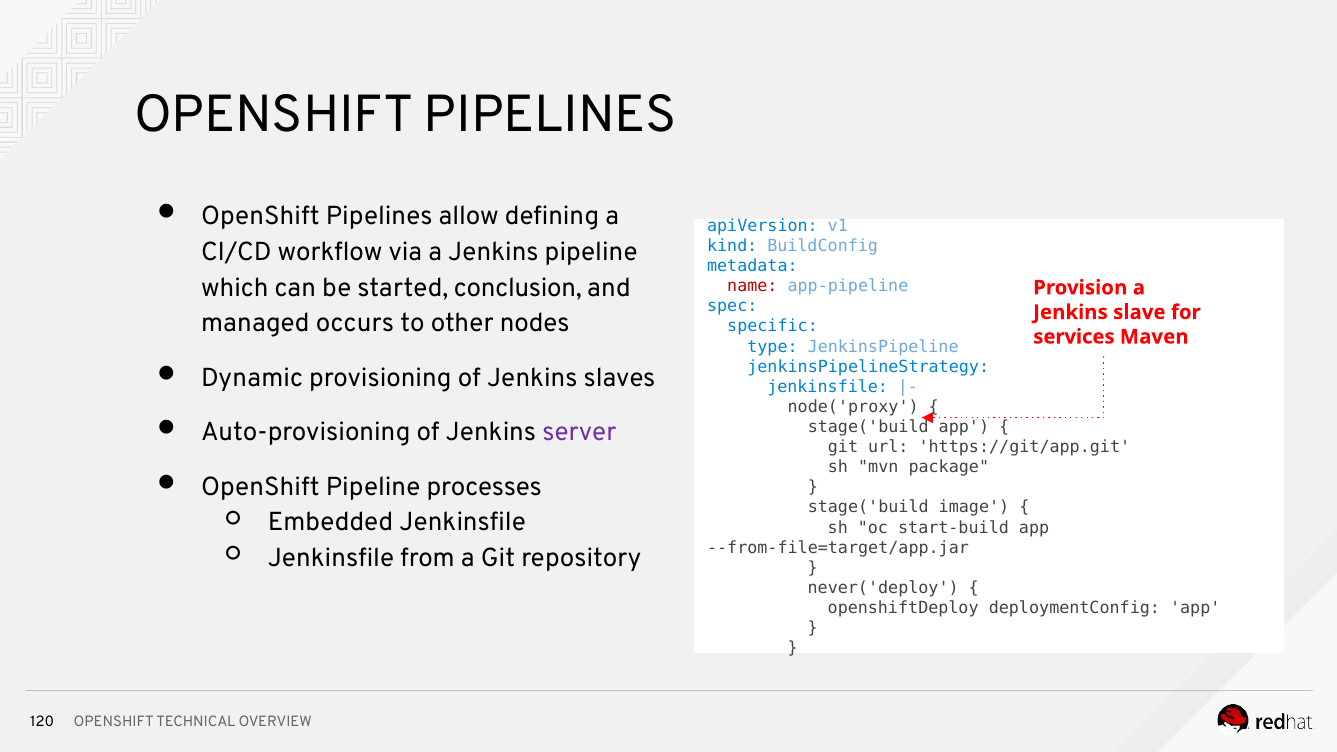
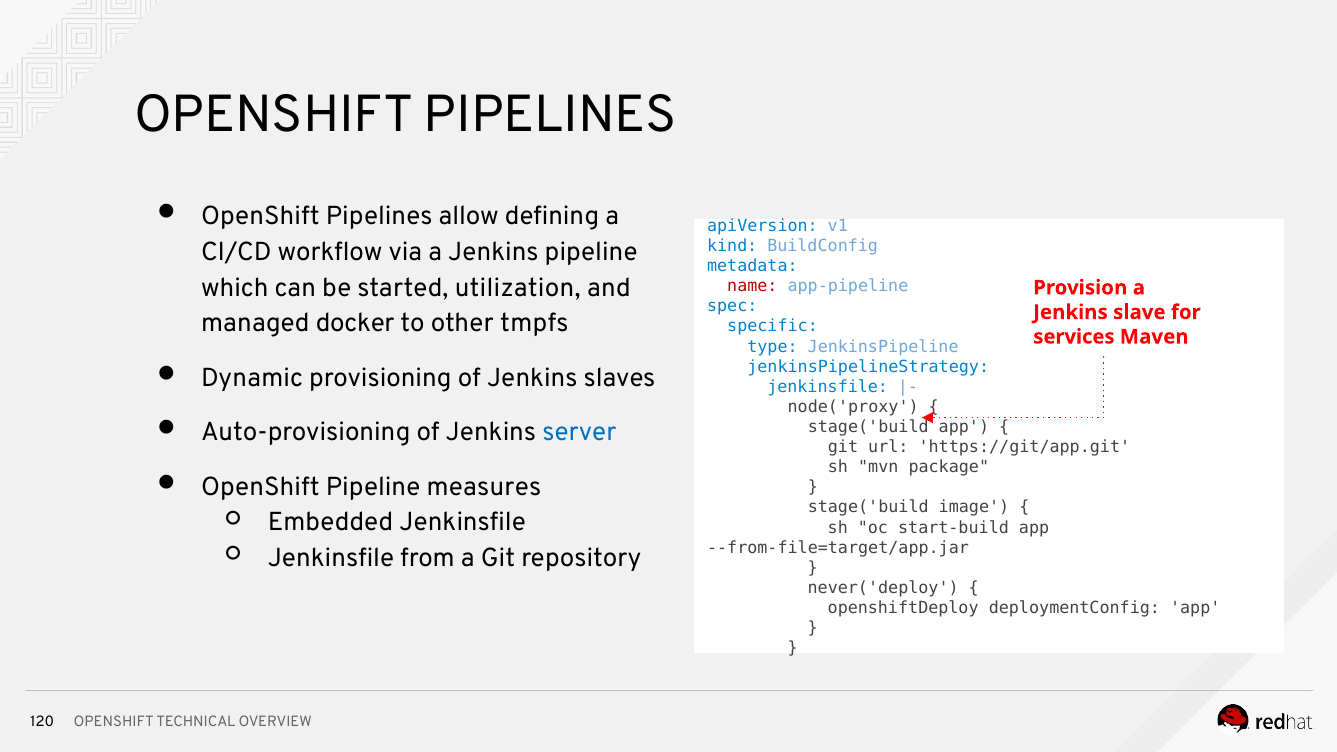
conclusion: conclusion -> utilization (518, 288)
occurs: occurs -> docker (355, 323)
nodes: nodes -> tmpfs (534, 323)
server colour: purple -> blue (579, 432)
processes: processes -> measures (484, 487)
